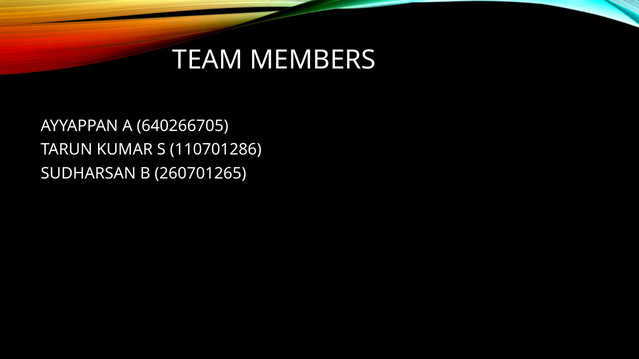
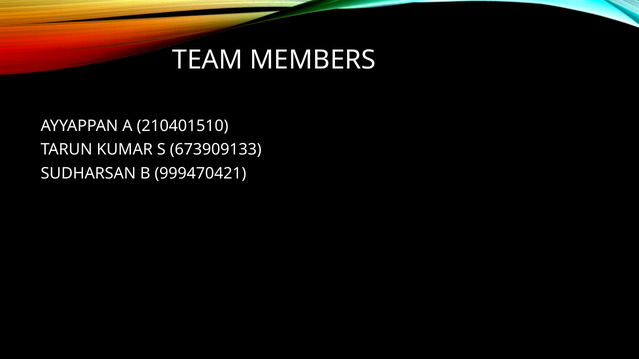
640266705: 640266705 -> 210401510 (183, 126)
110701286: 110701286 -> 673909133 (216, 150)
260701265: 260701265 -> 999470421 (200, 174)
